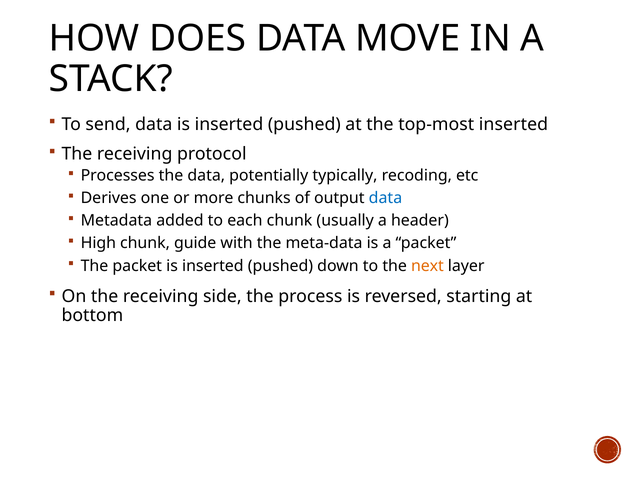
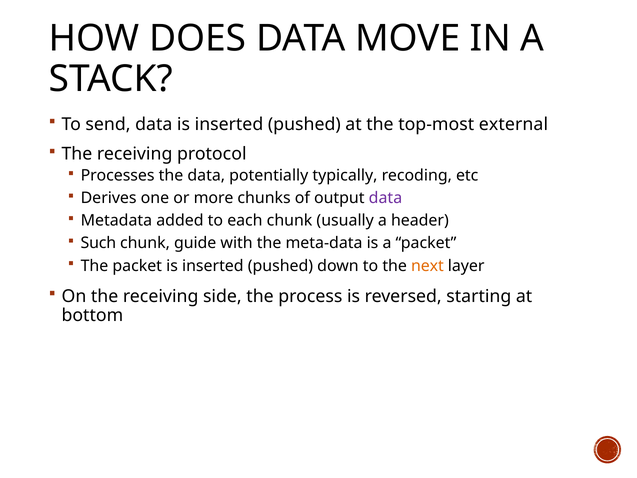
top-most inserted: inserted -> external (513, 124)
data colour: blue -> purple (385, 198)
High: High -> Such (98, 243)
